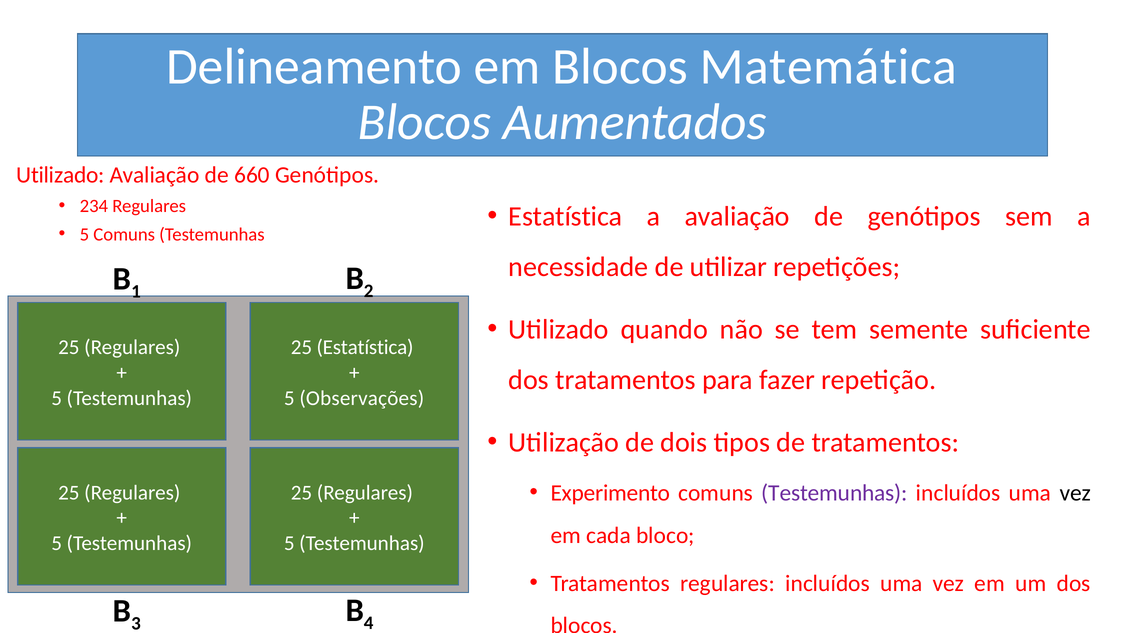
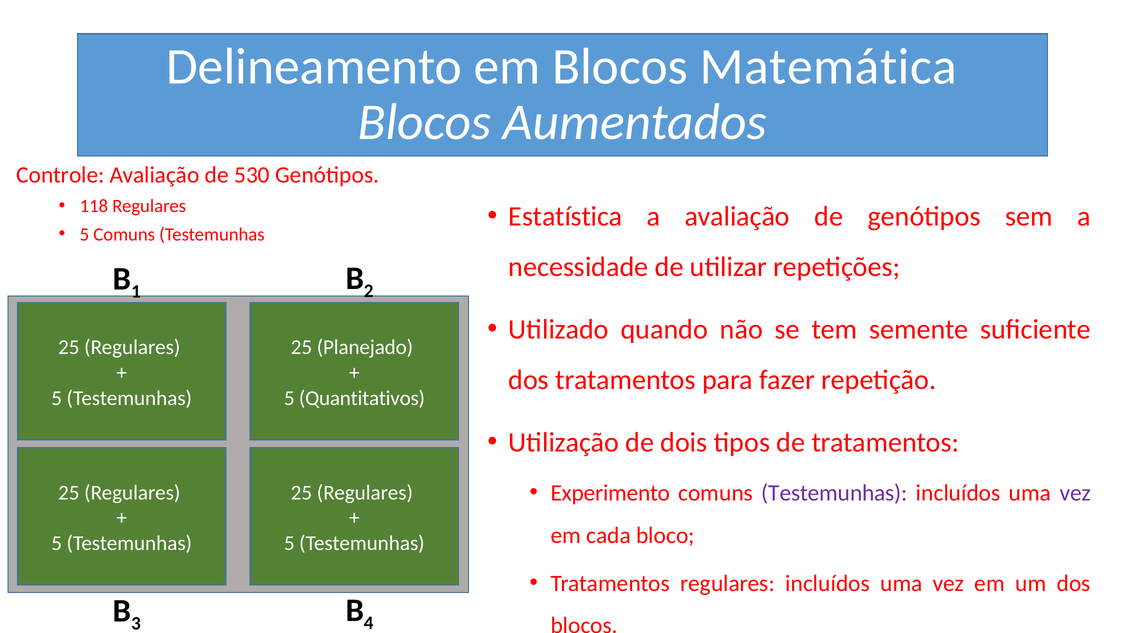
Utilizado: Utilizado -> Controle (60, 175)
660: 660 -> 530 (252, 175)
234: 234 -> 118 (94, 206)
25 Estatística: Estatística -> Planejado (365, 347)
Observações: Observações -> Quantitativos (362, 398)
vez colour: black -> purple (1075, 493)
